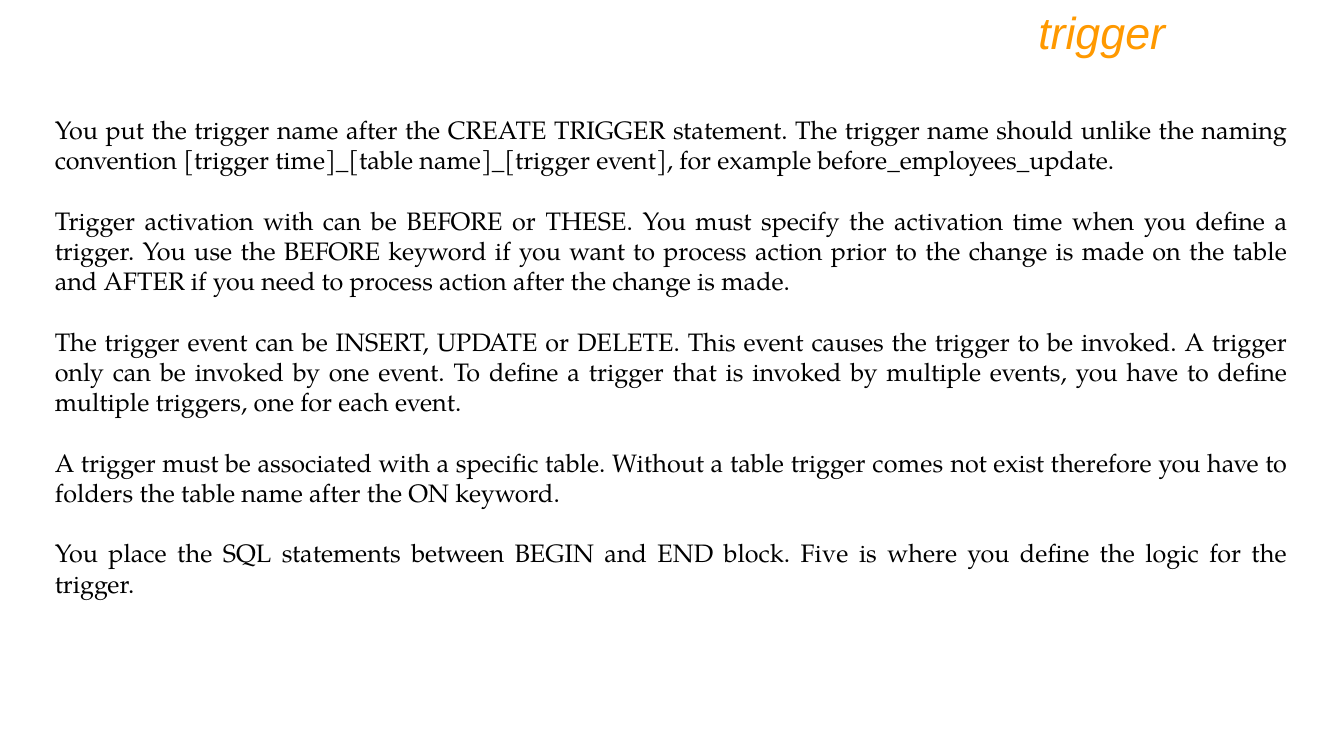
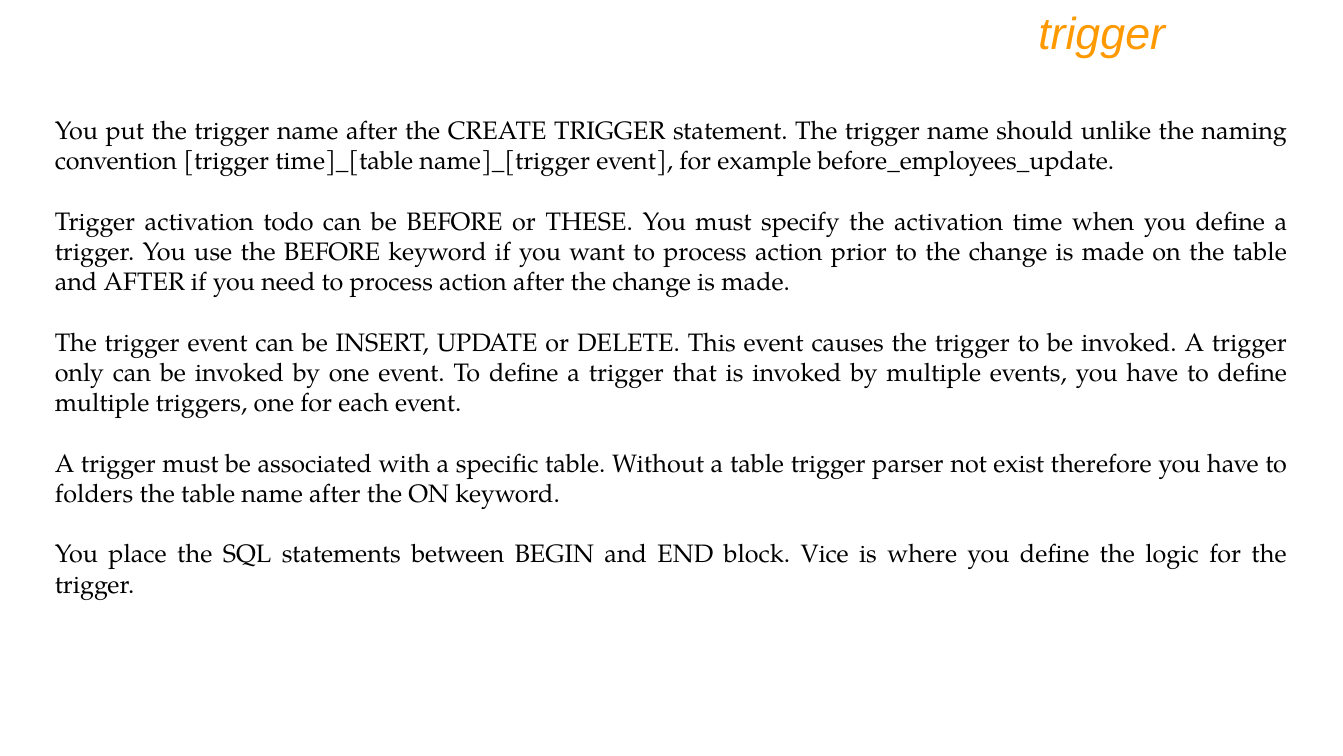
activation with: with -> todo (288, 222)
comes: comes -> parser (908, 464)
Five: Five -> Vice (825, 554)
